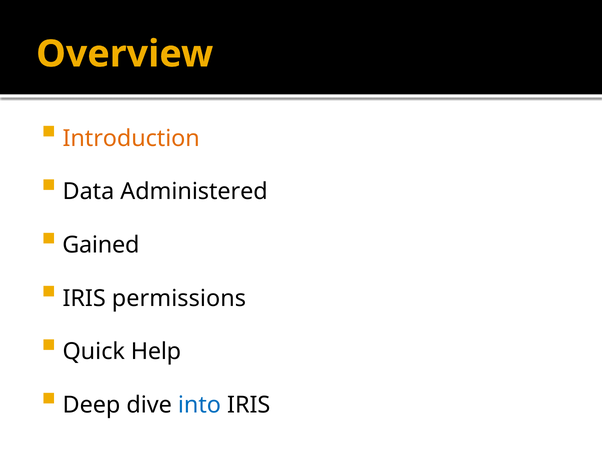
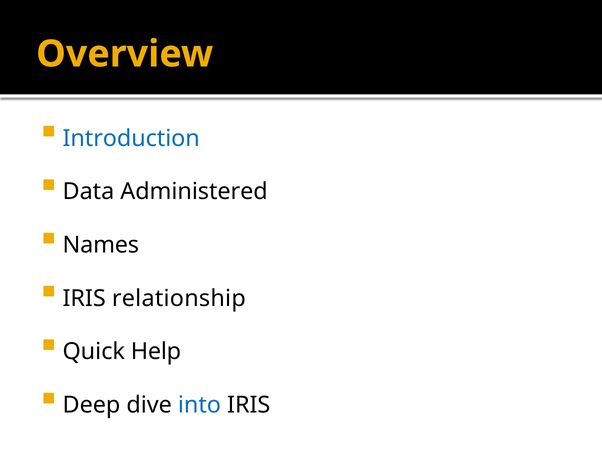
Introduction colour: orange -> blue (131, 139)
Gained: Gained -> Names (101, 245)
permissions: permissions -> relationship (179, 299)
